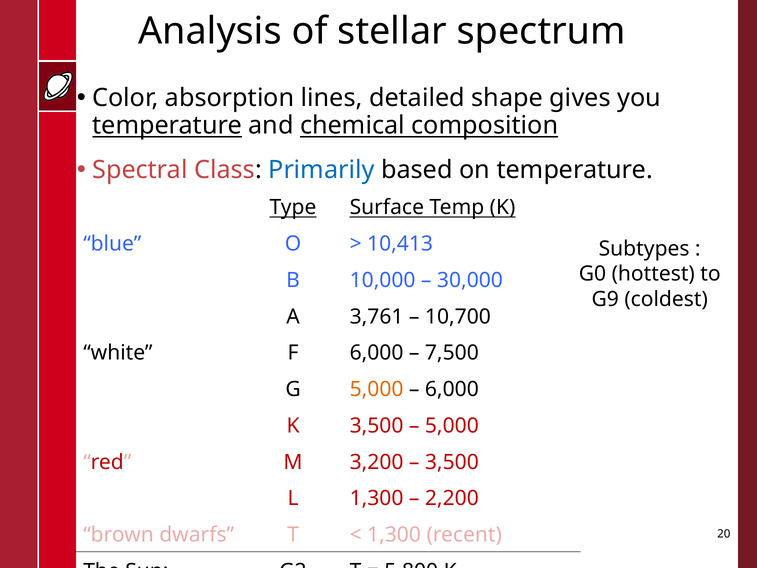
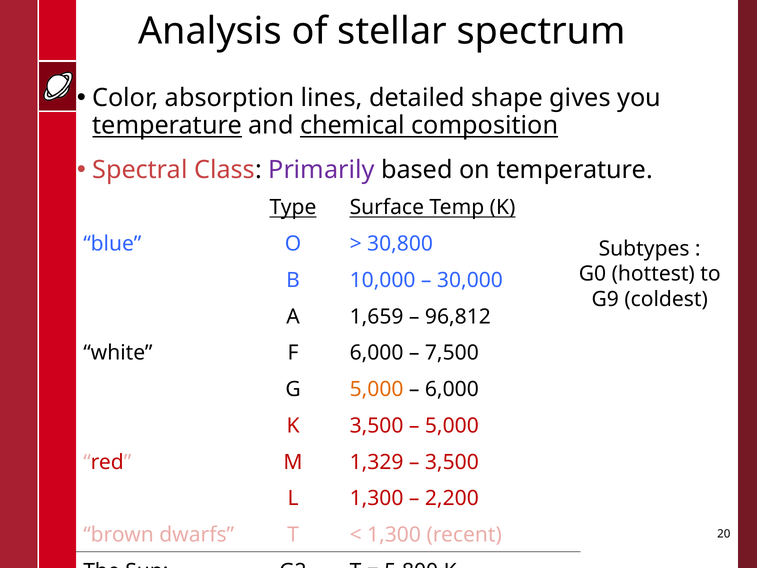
Primarily colour: blue -> purple (321, 170)
10,413: 10,413 -> 30,800 (400, 244)
3,761: 3,761 -> 1,659 (377, 316)
10,700: 10,700 -> 96,812 (458, 316)
3,200: 3,200 -> 1,329 (377, 462)
